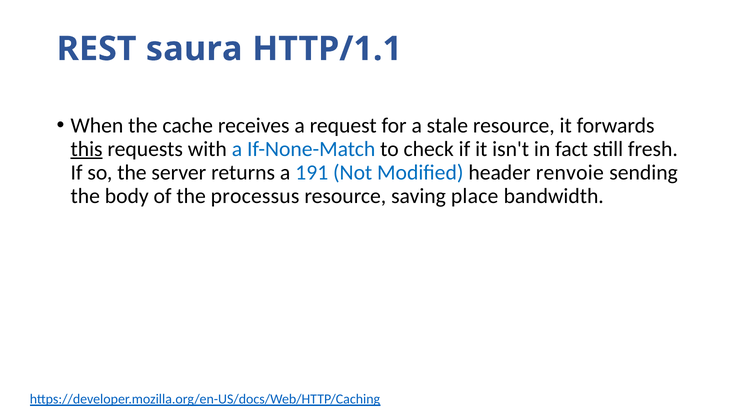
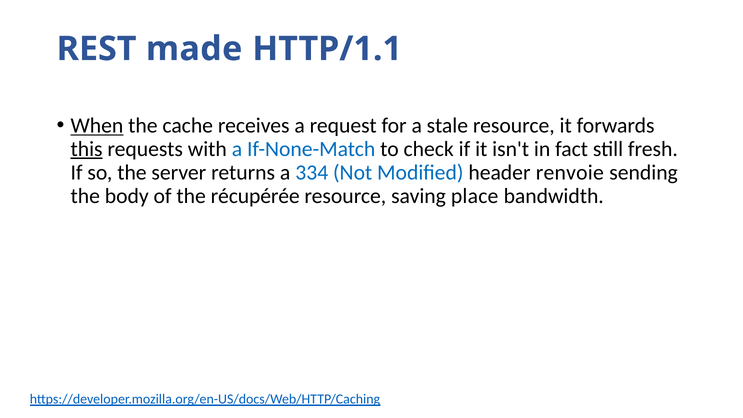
saura: saura -> made (194, 49)
When underline: none -> present (97, 126)
191: 191 -> 334 (312, 172)
processus: processus -> récupérée (255, 196)
